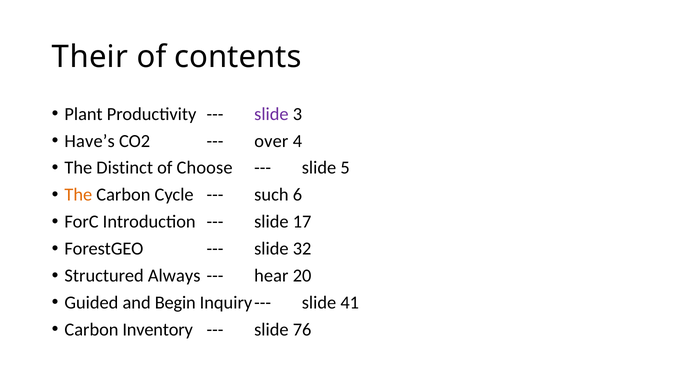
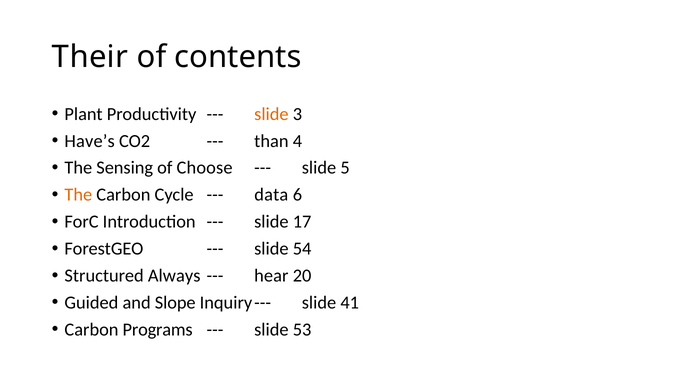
slide colour: purple -> orange (271, 114)
over: over -> than (271, 141)
Distinct: Distinct -> Sensing (125, 168)
such: such -> data (271, 195)
32: 32 -> 54 (302, 249)
Begin: Begin -> Slope (175, 303)
Inventory: Inventory -> Programs (158, 329)
76: 76 -> 53 (302, 329)
